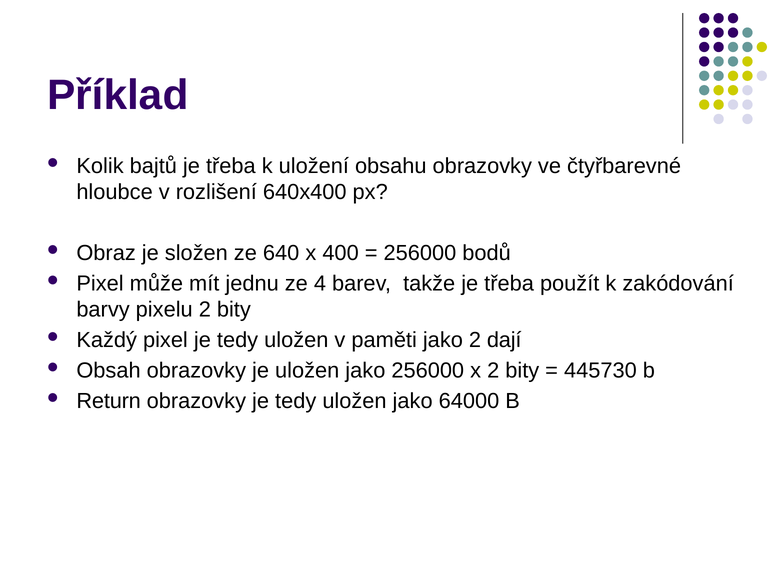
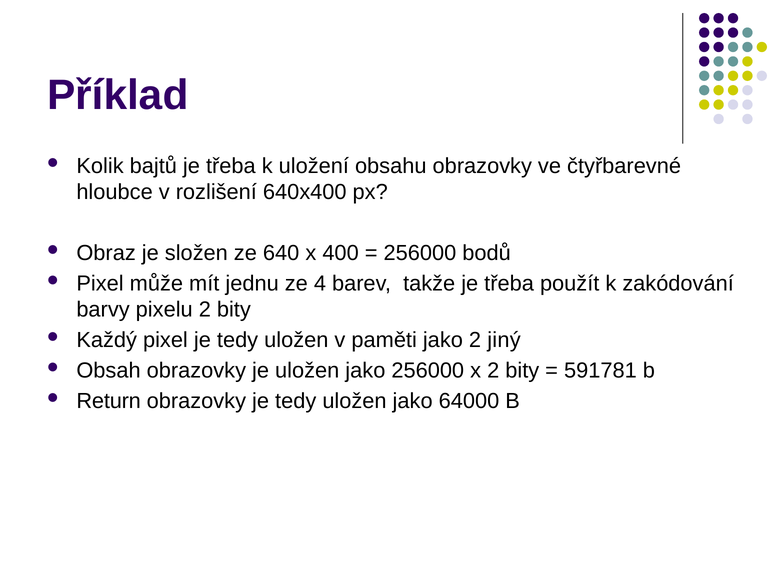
dají: dají -> jiný (504, 340)
445730: 445730 -> 591781 (600, 371)
